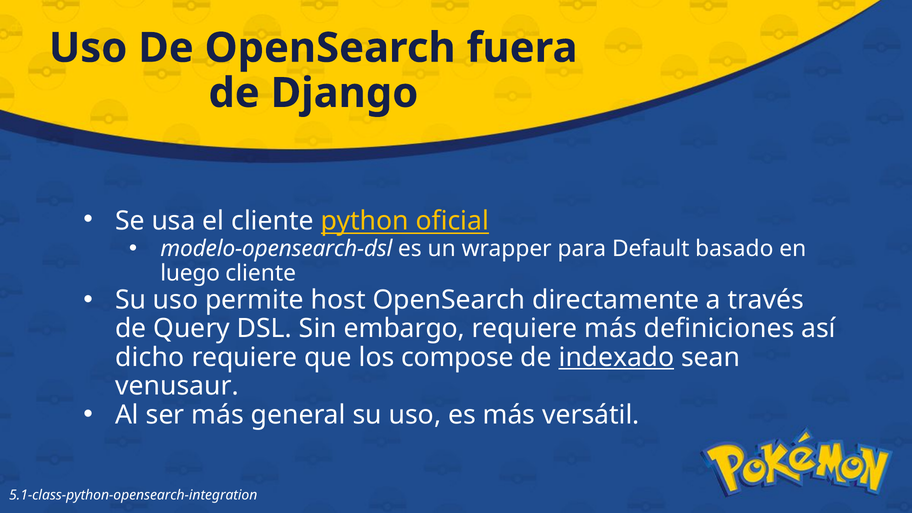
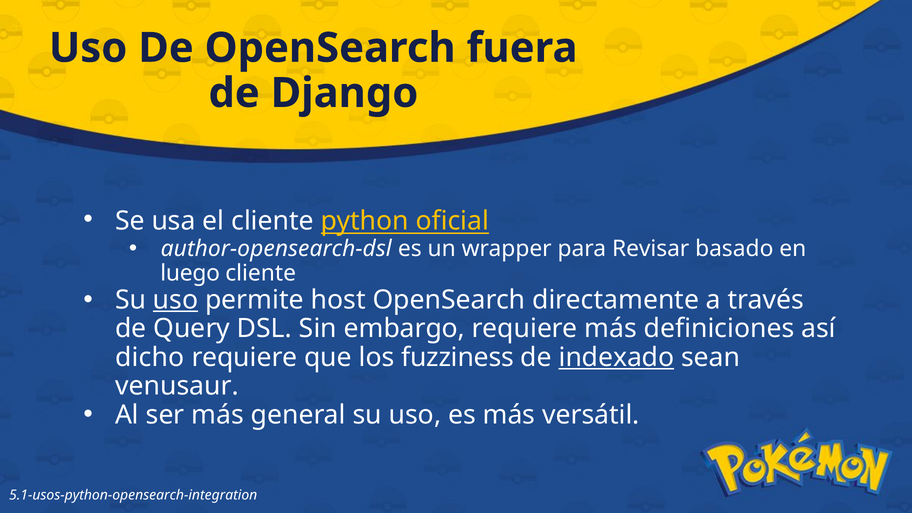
modelo-opensearch-dsl: modelo-opensearch-dsl -> author-opensearch-dsl (276, 249)
Default: Default -> Revisar (651, 249)
uso underline: none -> present (176, 300)
compose: compose -> fuzziness (458, 357)
5.1-class-python-opensearch-integration: 5.1-class-python-opensearch-integration -> 5.1-usos-python-opensearch-integration (133, 495)
